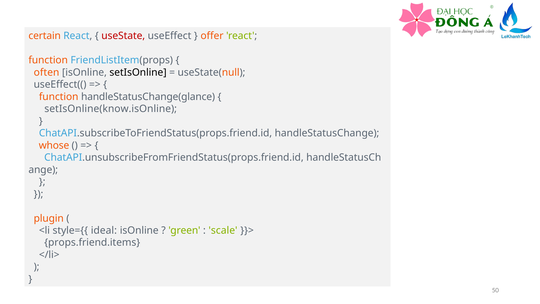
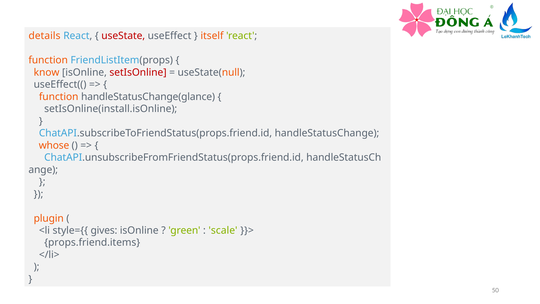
certain: certain -> details (44, 36)
offer: offer -> itself (212, 36)
often: often -> know (47, 72)
setIsOnline colour: black -> red (138, 72)
setIsOnline(know.isOnline: setIsOnline(know.isOnline -> setIsOnline(install.isOnline (111, 109)
ideal: ideal -> gives (104, 230)
